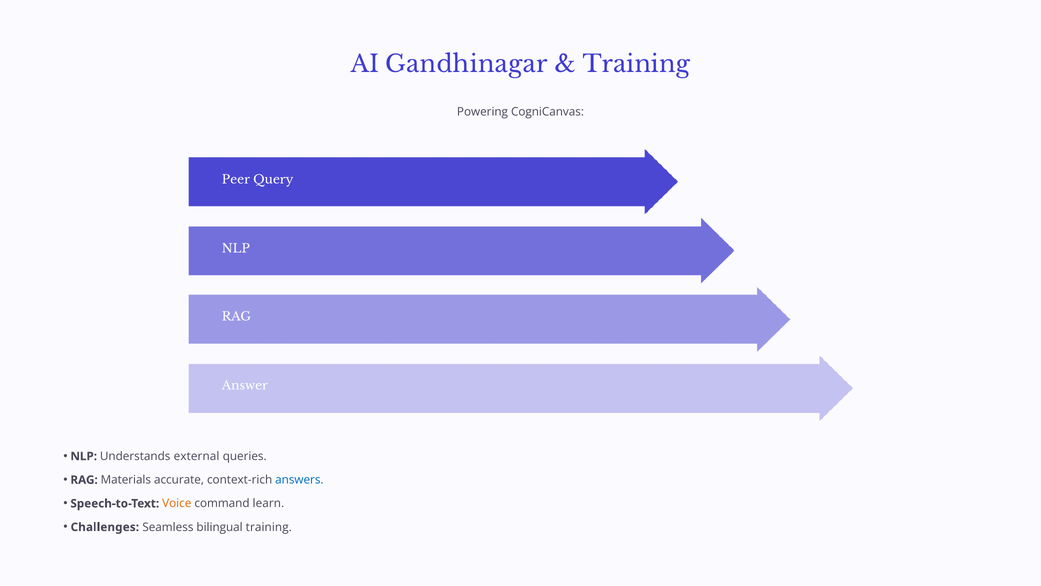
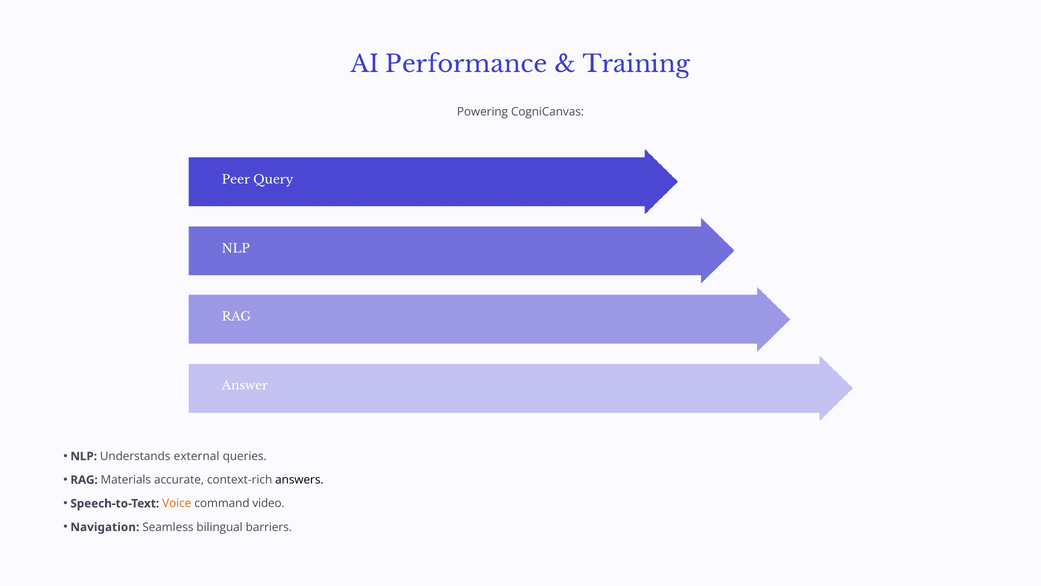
Gandhinagar: Gandhinagar -> Performance (467, 64)
answers colour: blue -> black (299, 480)
learn: learn -> video (269, 503)
Challenges: Challenges -> Navigation (105, 527)
bilingual training: training -> barriers (269, 527)
